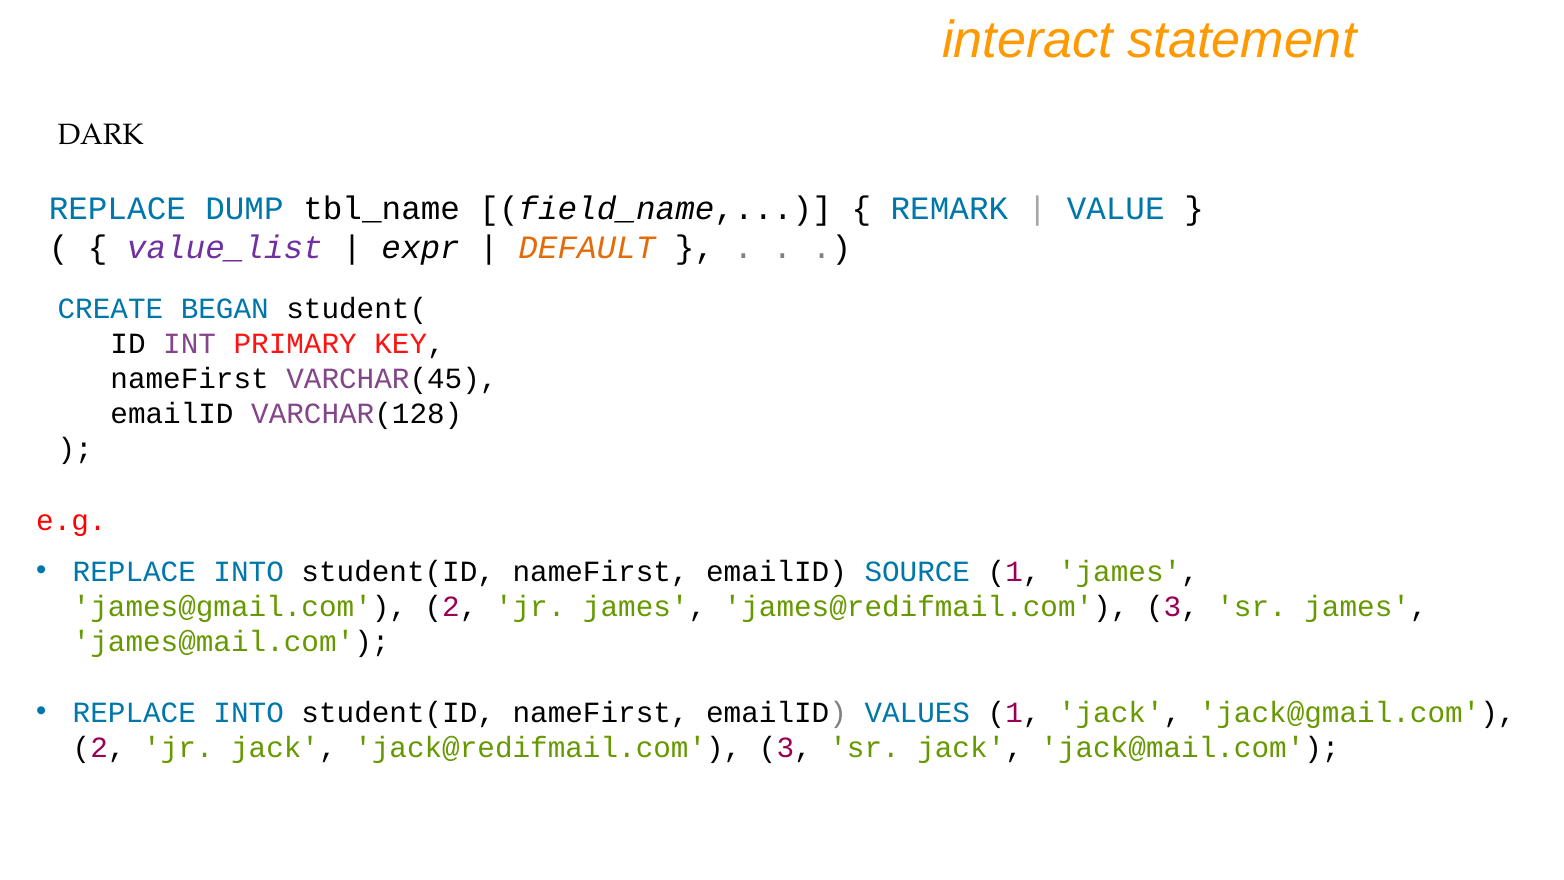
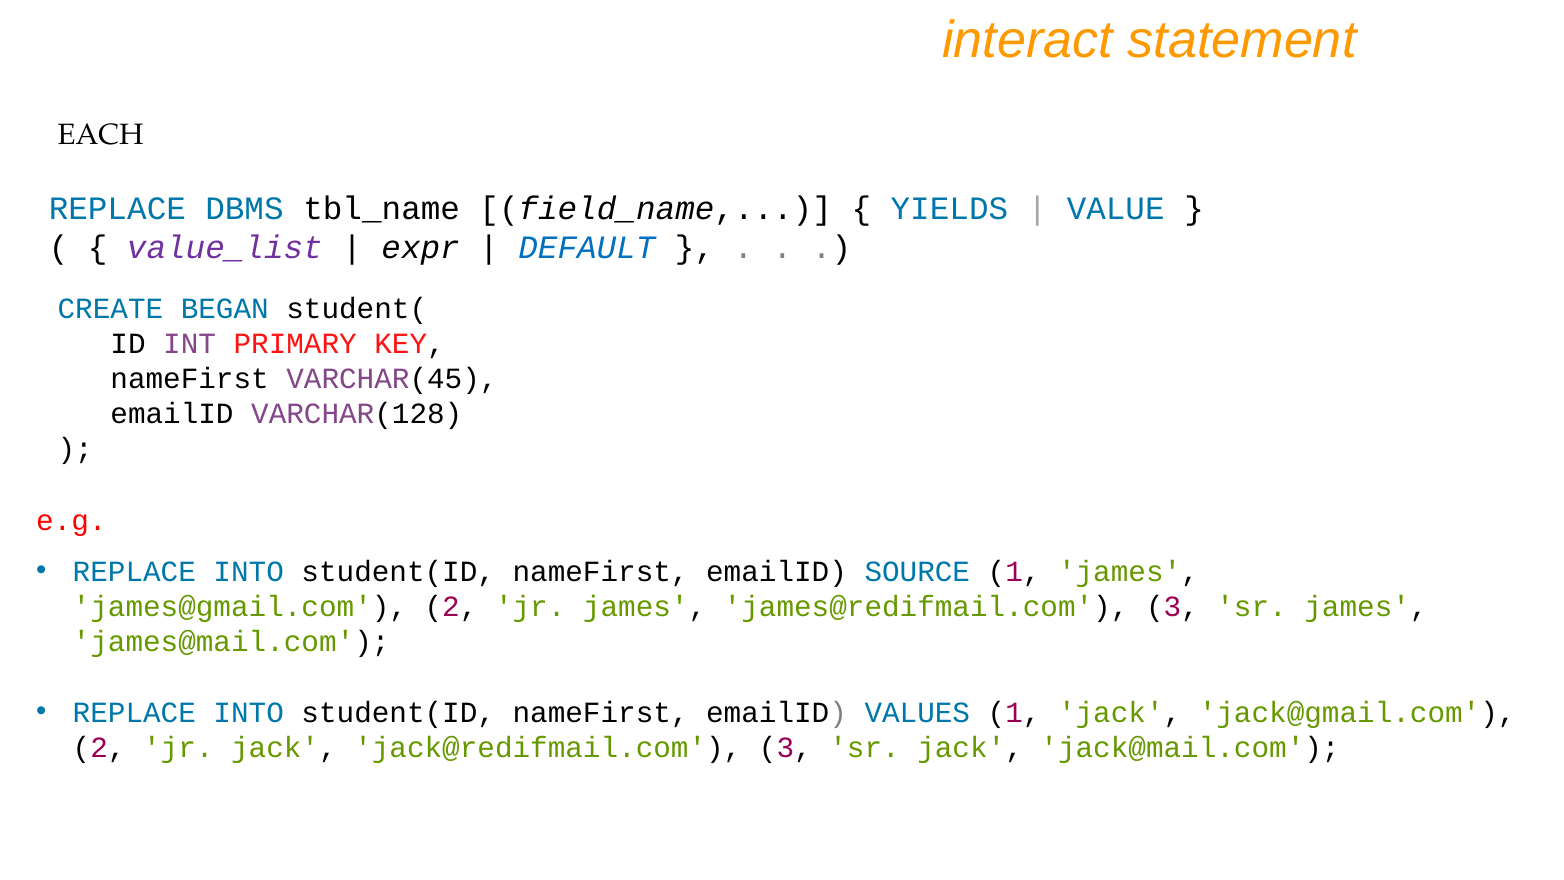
DARK: DARK -> EACH (101, 135)
DUMP: DUMP -> DBMS (244, 209)
REMARK: REMARK -> YIELDS (949, 209)
DEFAULT colour: orange -> blue (587, 248)
